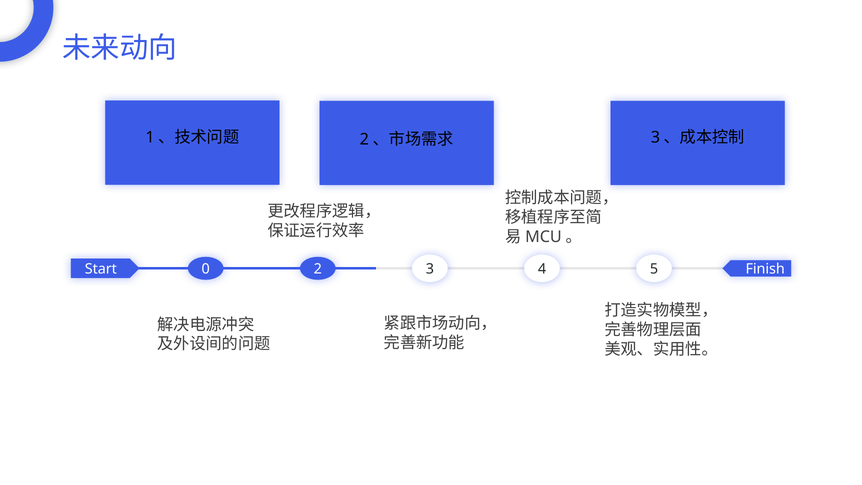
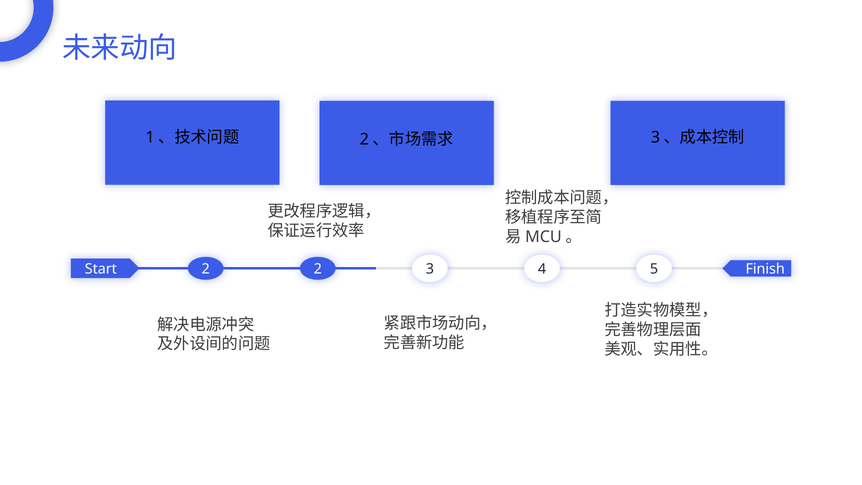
Start 0: 0 -> 2 (206, 269)
